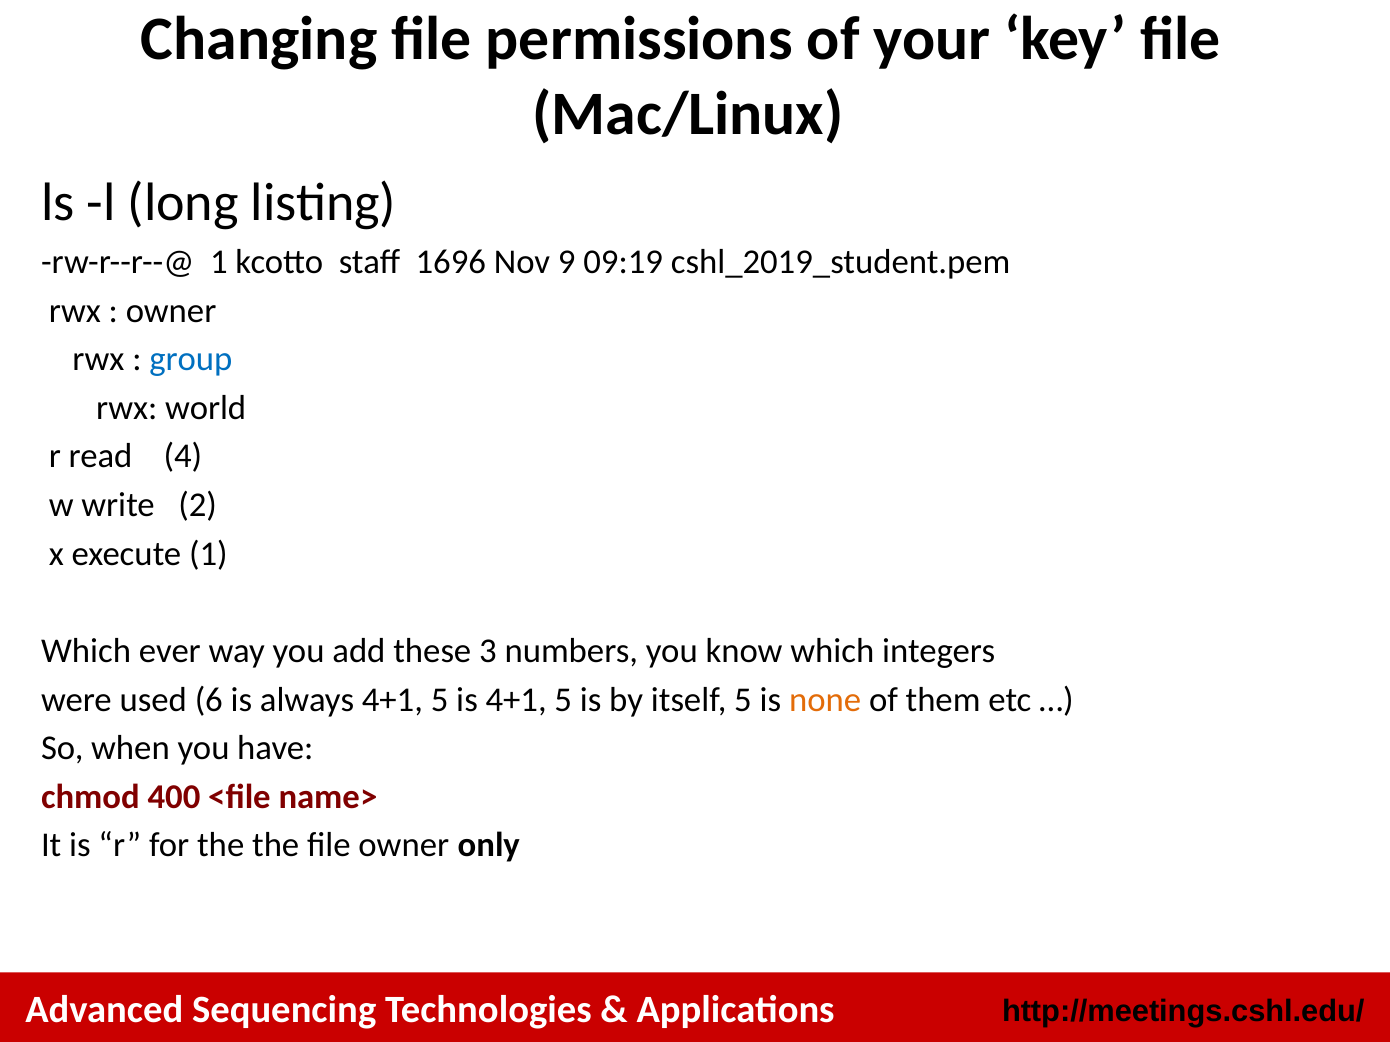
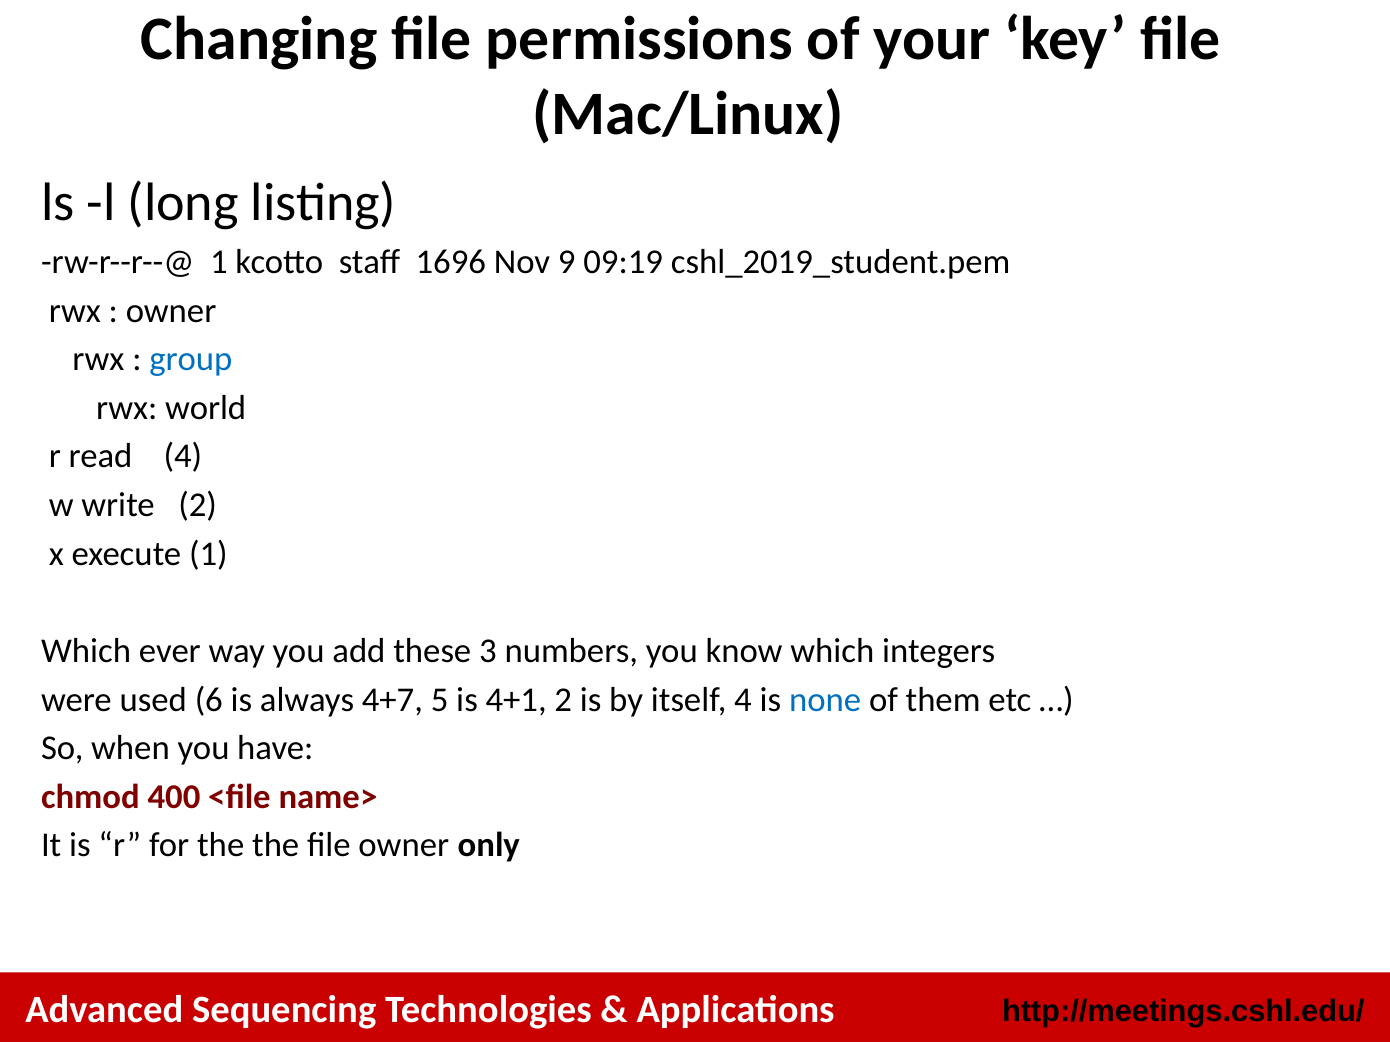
always 4+1: 4+1 -> 4+7 (392, 700)
is 4+1 5: 5 -> 2 (563, 700)
itself 5: 5 -> 4 (743, 700)
none colour: orange -> blue (825, 700)
